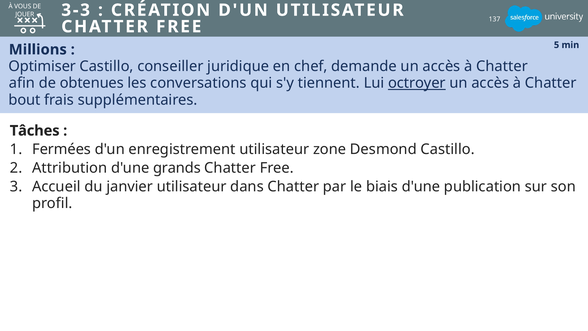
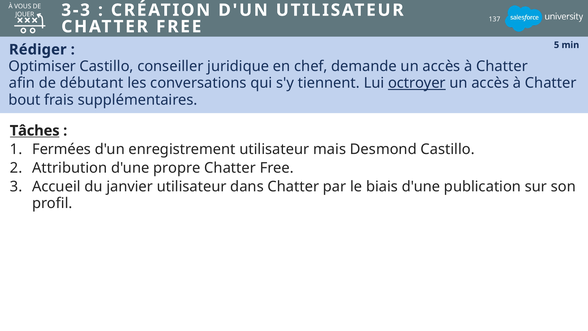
Millions: Millions -> Rédiger (38, 50)
obtenues: obtenues -> débutant (92, 83)
Tâches underline: none -> present (35, 131)
zone: zone -> mais (330, 149)
grands: grands -> propre (177, 168)
